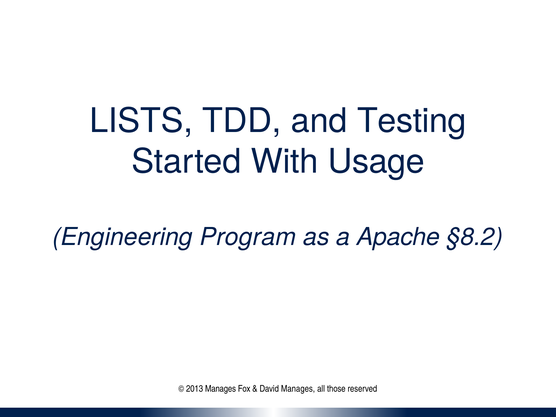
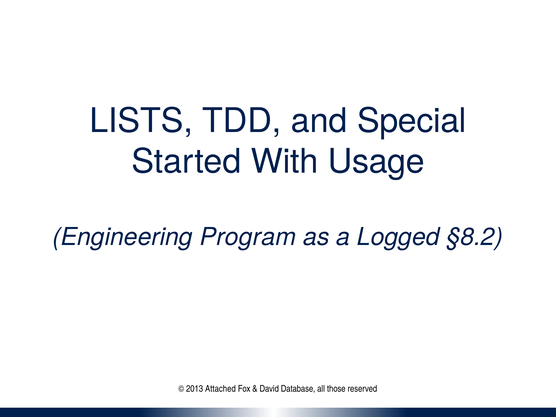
Testing: Testing -> Special (412, 121)
Apache: Apache -> Logged (398, 237)
2013 Manages: Manages -> Attached (220, 389)
David Manages: Manages -> Database (298, 389)
